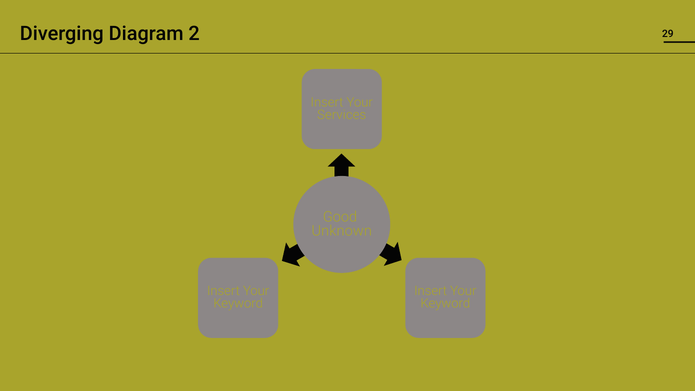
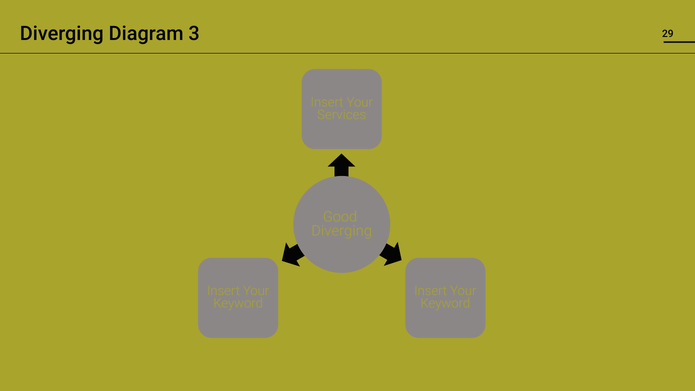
2: 2 -> 3 (194, 34)
Unknown: Unknown -> Diverging (342, 231)
